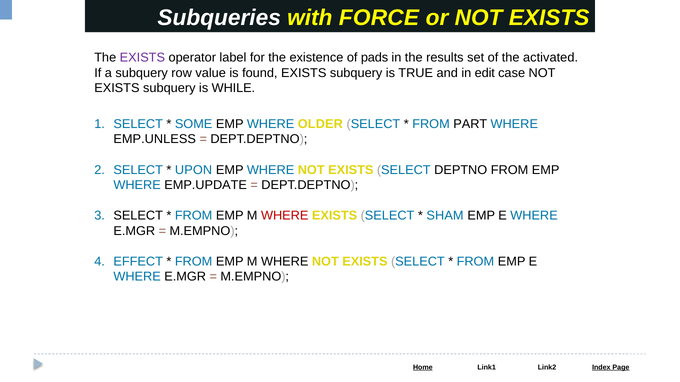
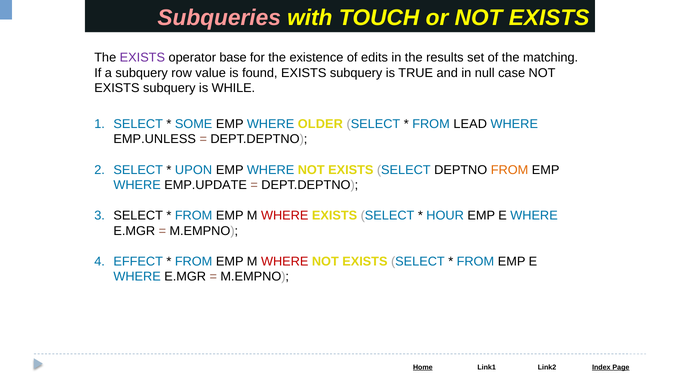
Subqueries colour: white -> pink (219, 18)
FORCE: FORCE -> TOUCH (379, 18)
label: label -> base (233, 58)
pads: pads -> edits (374, 58)
activated: activated -> matching (551, 58)
edit: edit -> null (485, 73)
PART: PART -> LEAD (470, 124)
FROM colour: black -> orange (510, 170)
SHAM: SHAM -> HOUR (445, 216)
WHERE colour: black -> red (285, 262)
